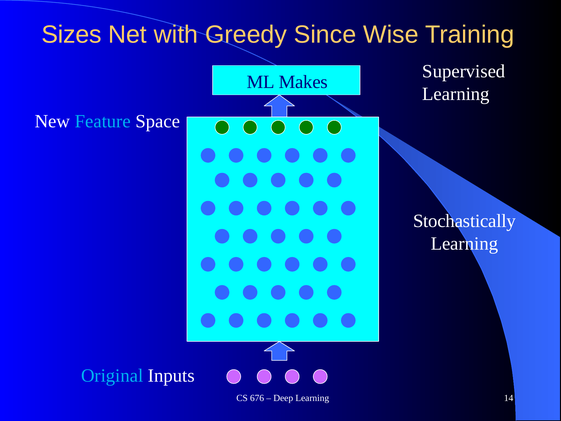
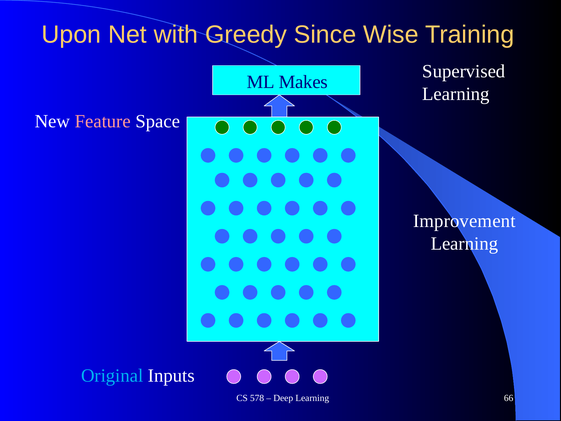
Sizes: Sizes -> Upon (71, 34)
Feature colour: light blue -> pink (103, 121)
Stochastically: Stochastically -> Improvement (464, 221)
676: 676 -> 578 (257, 398)
14: 14 -> 66 (509, 398)
